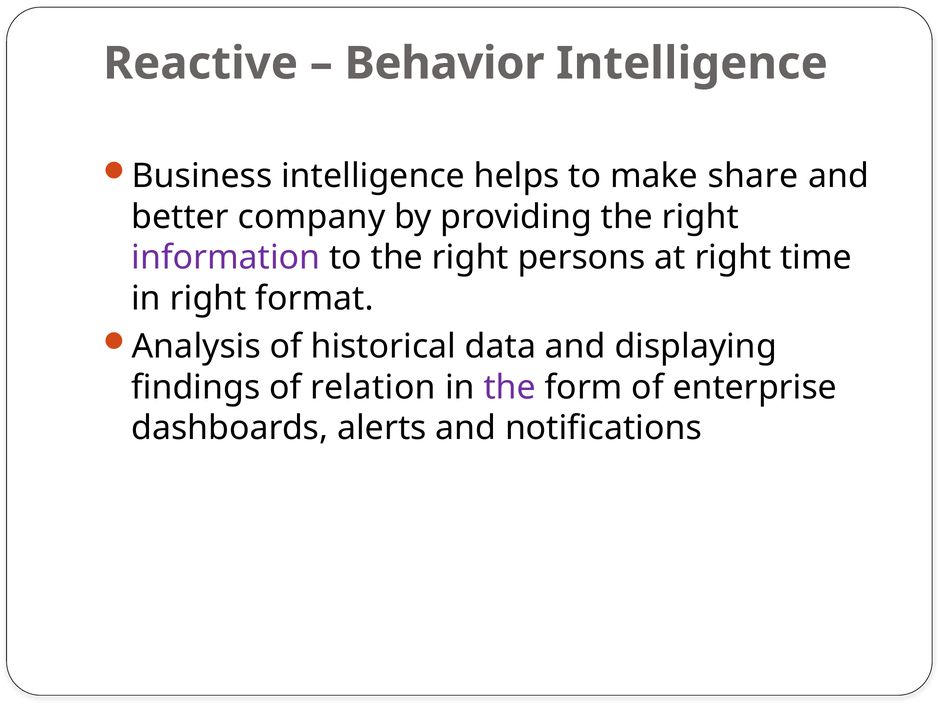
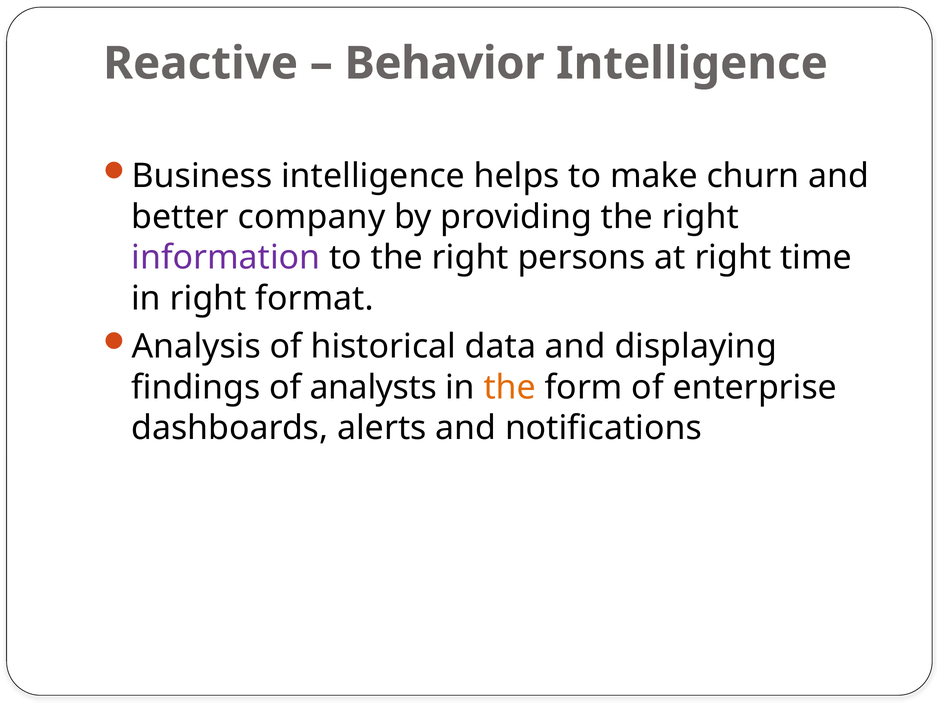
share: share -> churn (753, 176)
relation: relation -> analysts (373, 387)
the colour: purple -> orange (510, 387)
